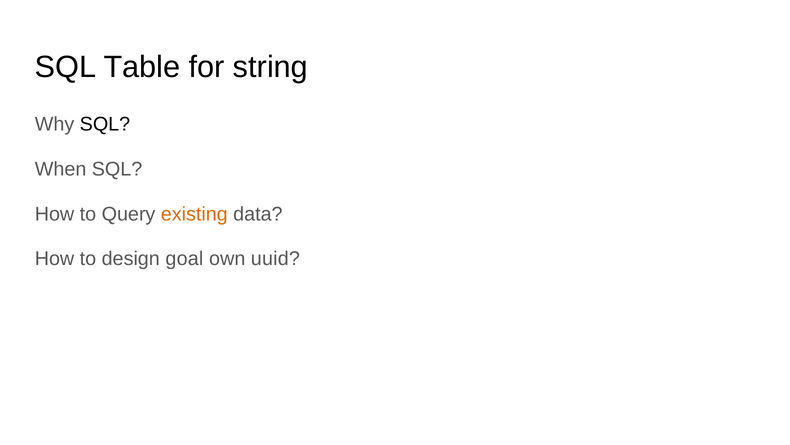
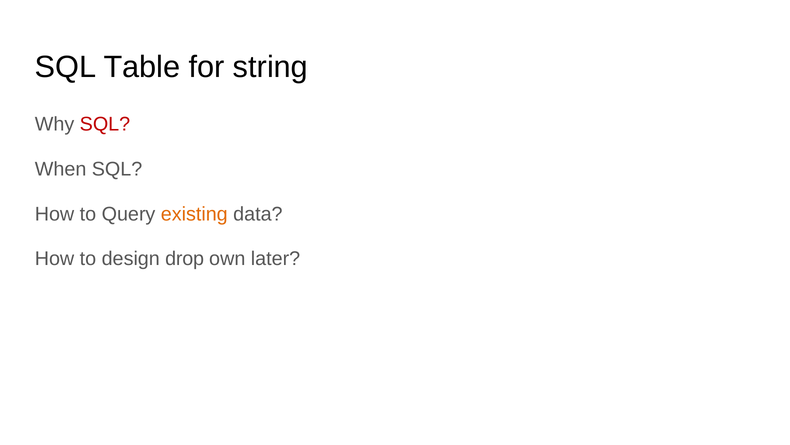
SQL colour: black -> red (105, 124)
goal: goal -> drop (185, 259)
uuid: uuid -> later (276, 259)
